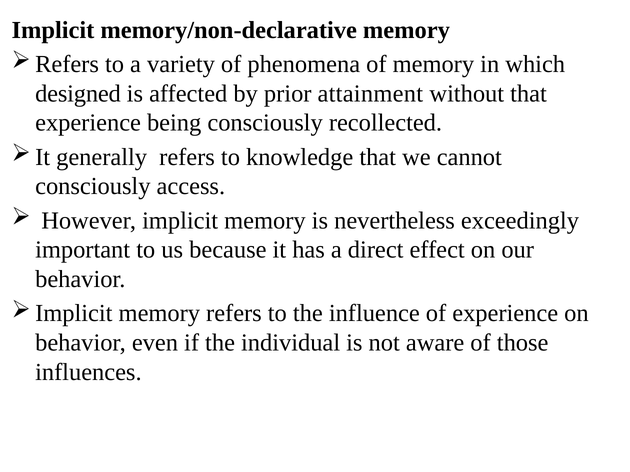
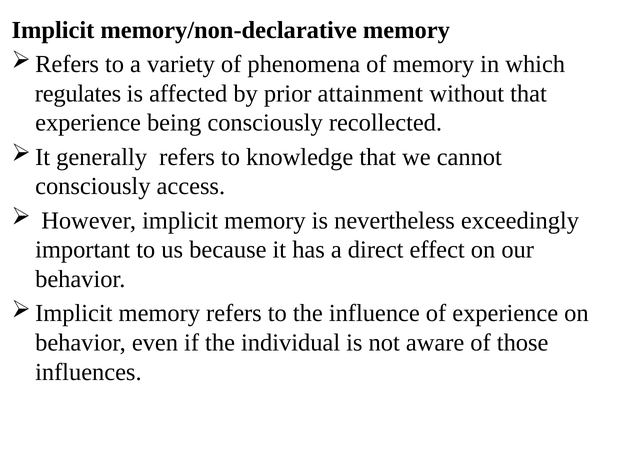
designed: designed -> regulates (78, 94)
